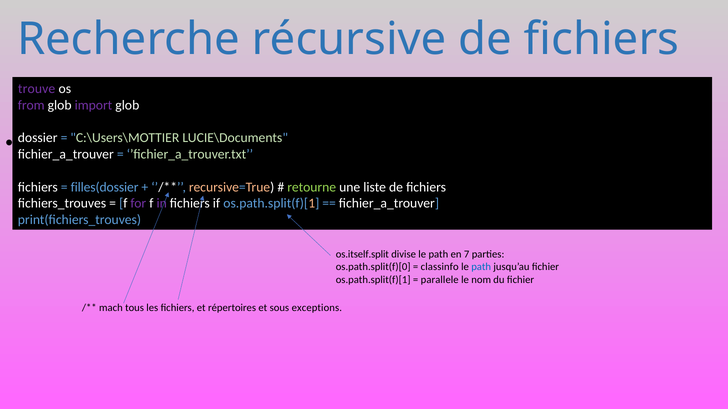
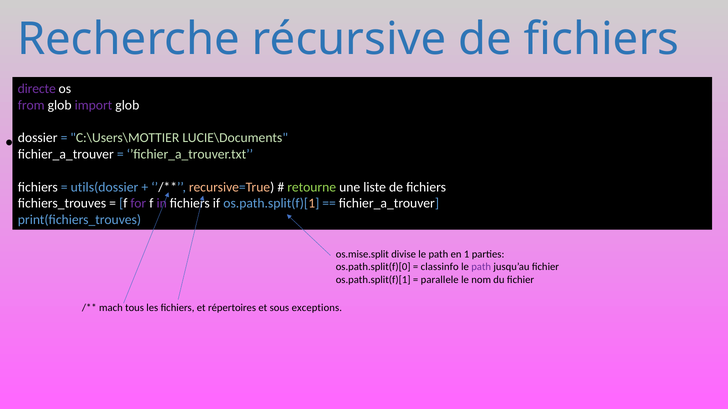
trouve: trouve -> directe (37, 89)
filles(dossier: filles(dossier -> utils(dossier (104, 187)
os.itself.split: os.itself.split -> os.mise.split (362, 255)
7: 7 -> 1 (467, 255)
path colour: blue -> purple (481, 267)
